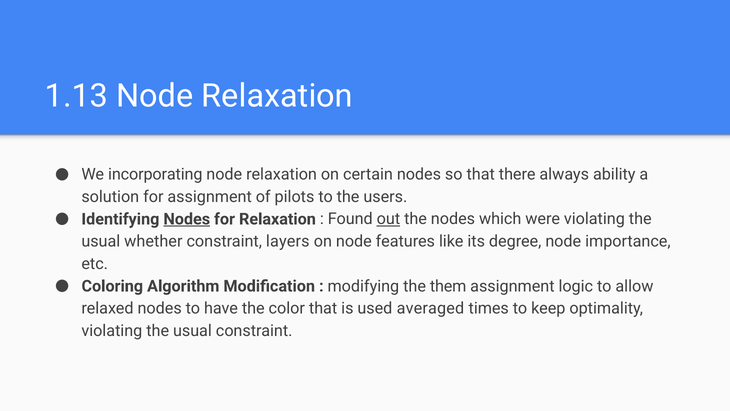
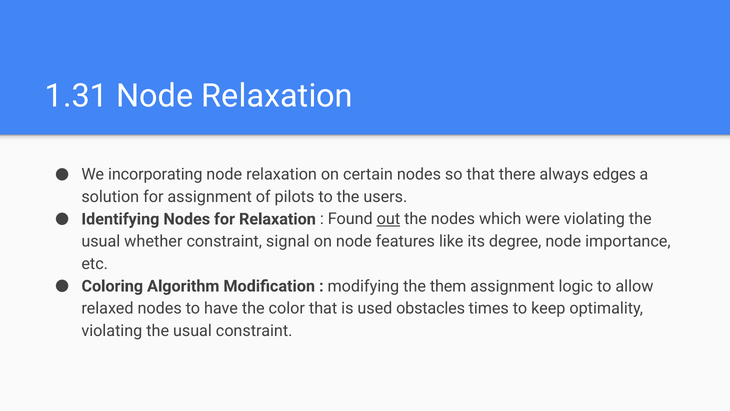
1.13: 1.13 -> 1.31 (77, 96)
ability: ability -> edges (614, 174)
Nodes underline: present -> none (187, 219)
layers: layers -> signal (288, 241)
averaged: averaged -> obstacles (431, 308)
